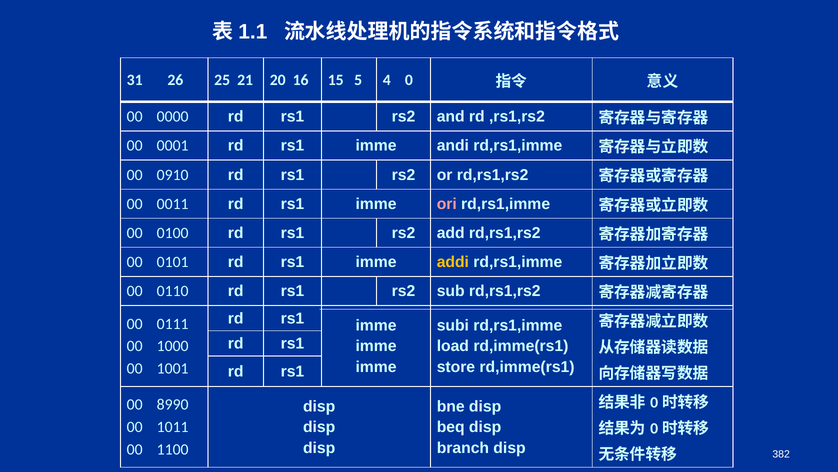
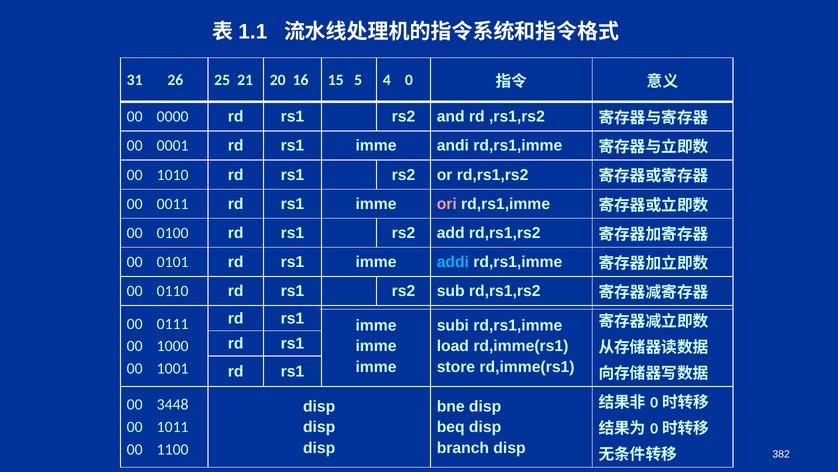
0910: 0910 -> 1010 (173, 175)
addi colour: yellow -> light blue (453, 262)
8990: 8990 -> 3448 (173, 404)
